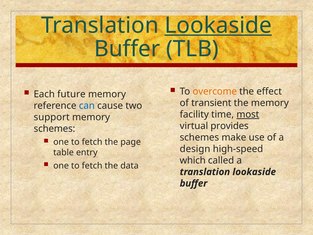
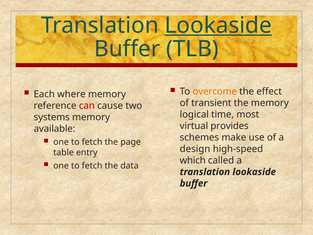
future: future -> where (71, 94)
can colour: blue -> red (87, 106)
facility: facility -> logical (194, 114)
most underline: present -> none (248, 114)
support: support -> systems (52, 117)
schemes: schemes -> available (54, 128)
